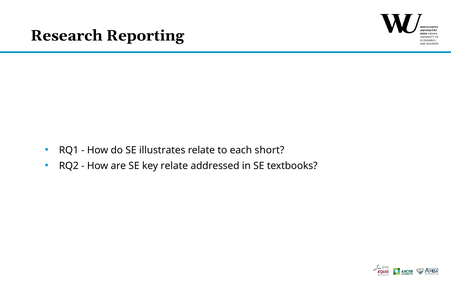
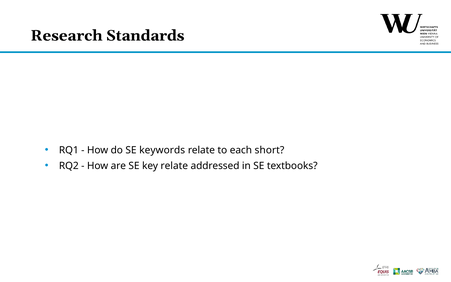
Reporting: Reporting -> Standards (145, 36)
illustrates: illustrates -> keywords (162, 150)
